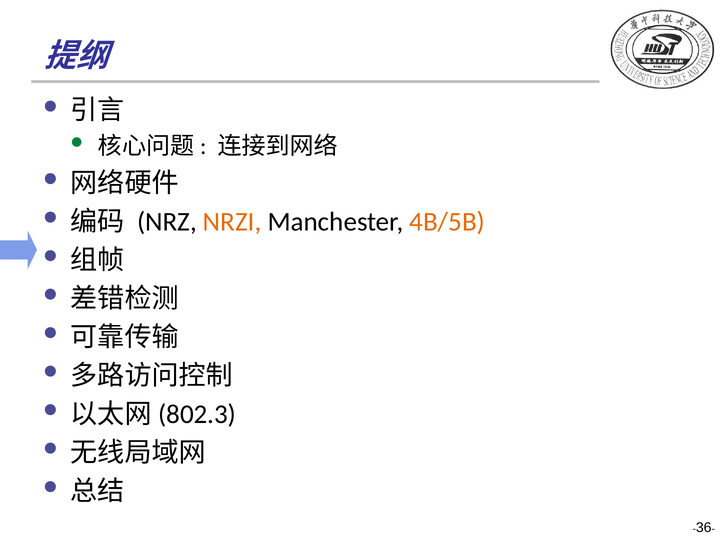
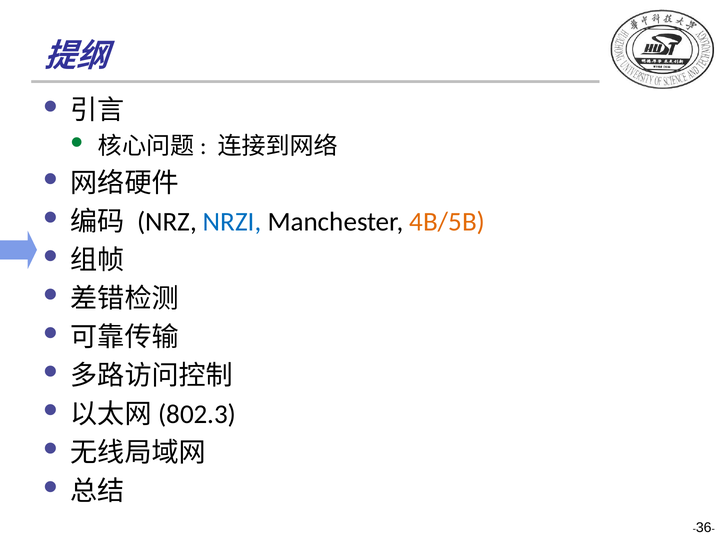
NRZI colour: orange -> blue (232, 222)
